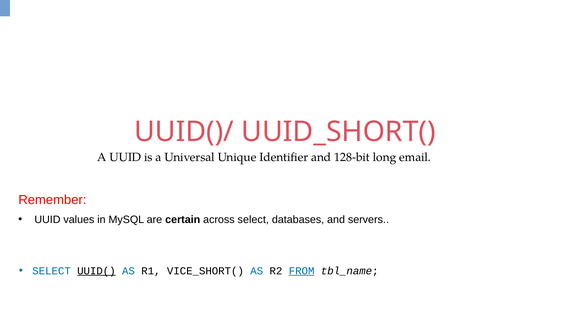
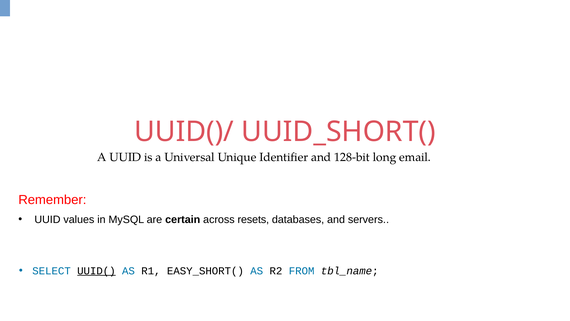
across select: select -> resets (253, 219)
VICE_SHORT(: VICE_SHORT( -> EASY_SHORT( (205, 271)
FROM underline: present -> none (302, 271)
